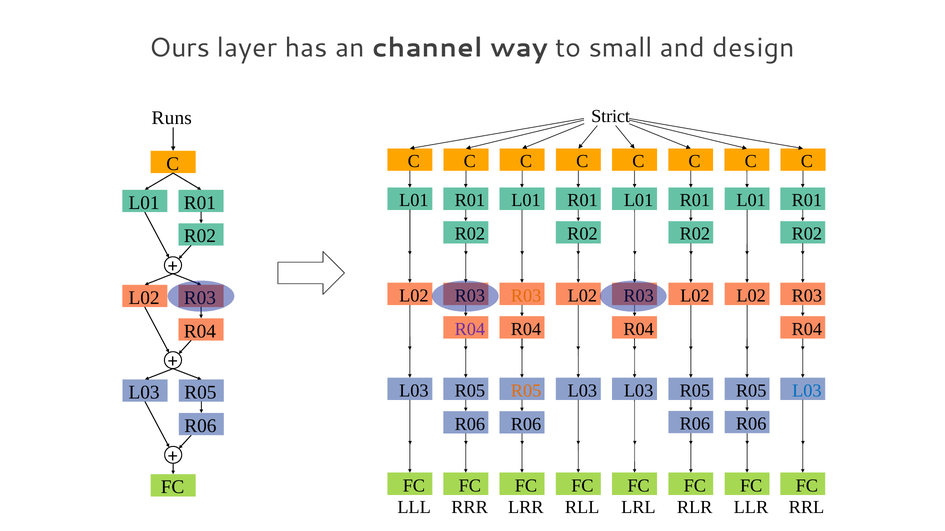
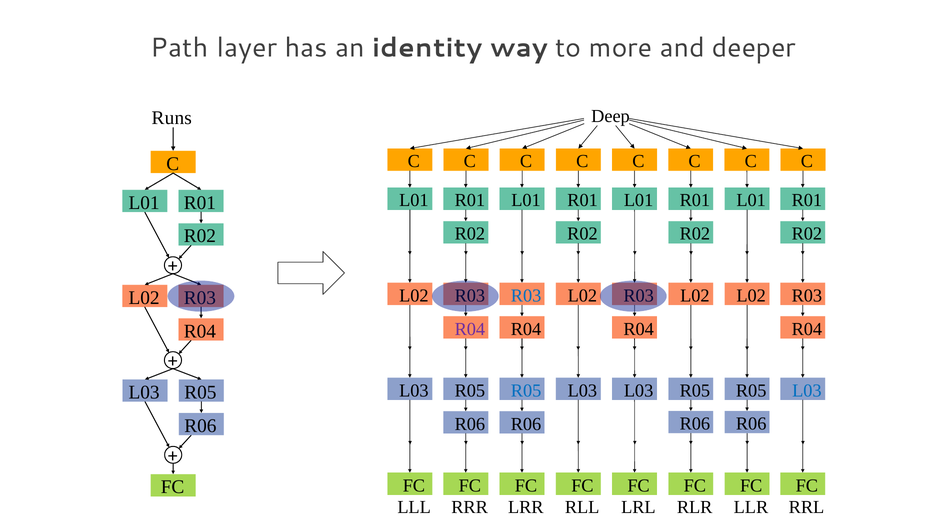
Ours: Ours -> Path (179, 48)
channel: channel -> identity (427, 48)
small: small -> more (621, 48)
design: design -> deeper (754, 48)
Strict: Strict -> Deep (611, 116)
R03 colour: orange -> blue (526, 296)
R05 colour: orange -> blue (526, 391)
